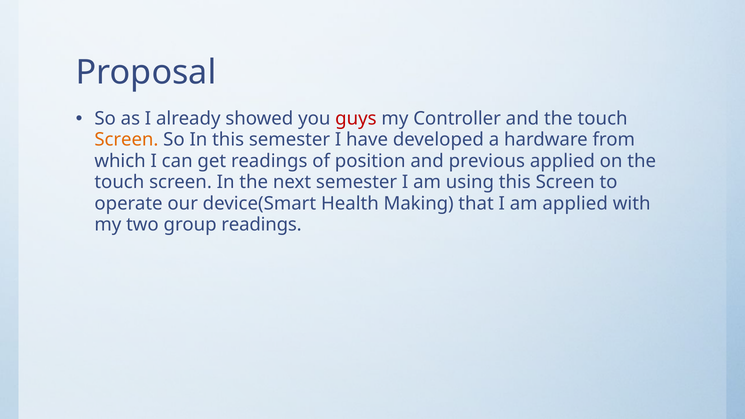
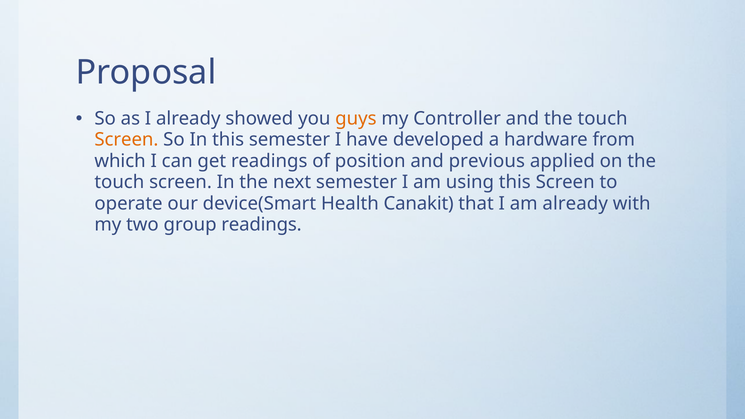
guys colour: red -> orange (356, 119)
Making: Making -> Canakit (419, 204)
am applied: applied -> already (575, 204)
